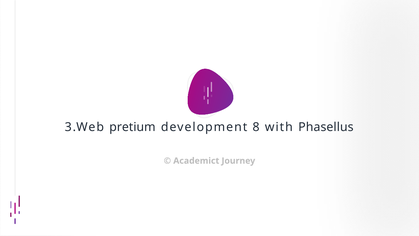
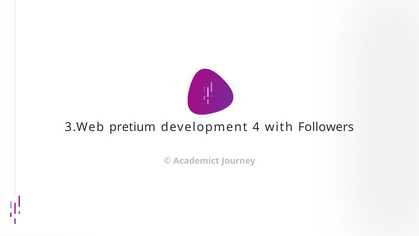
8: 8 -> 4 (256, 127)
Phasellus: Phasellus -> Followers (326, 127)
